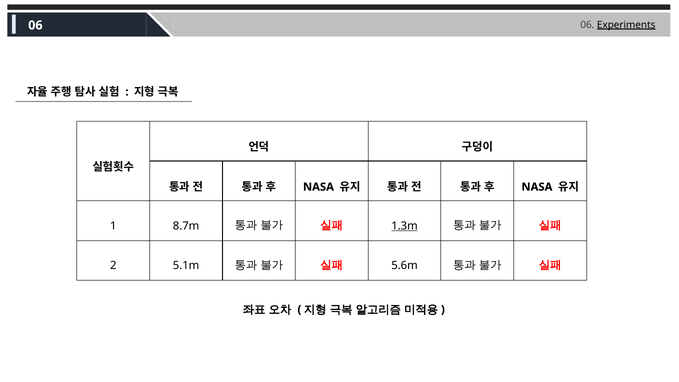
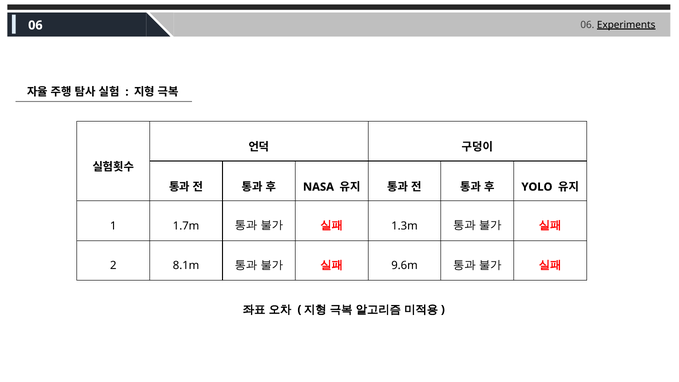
NASA: NASA -> YOLO (537, 187)
8.7m: 8.7m -> 1.7m (186, 226)
1.3m underline: present -> none (405, 226)
5.1m: 5.1m -> 8.1m (186, 266)
5.6m: 5.6m -> 9.6m (405, 266)
